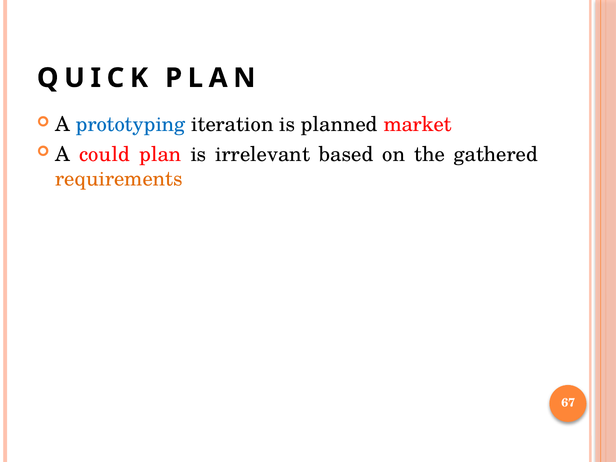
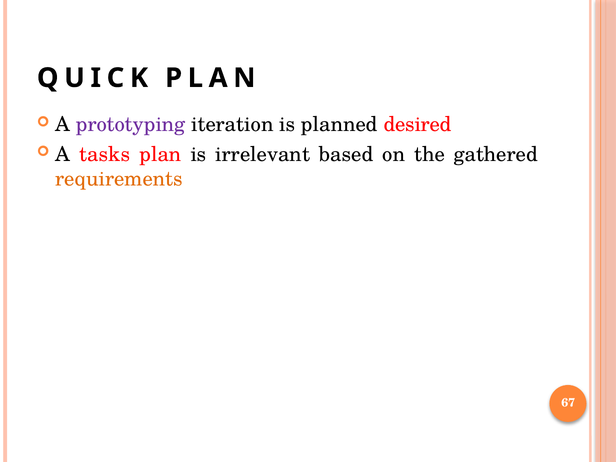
prototyping colour: blue -> purple (131, 125)
market: market -> desired (418, 125)
could: could -> tasks (105, 154)
